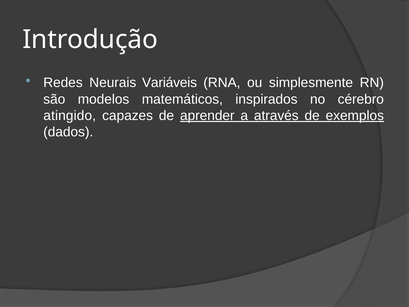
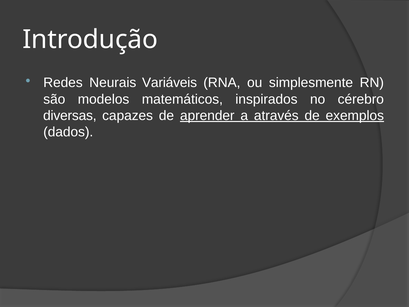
atingido: atingido -> diversas (70, 115)
